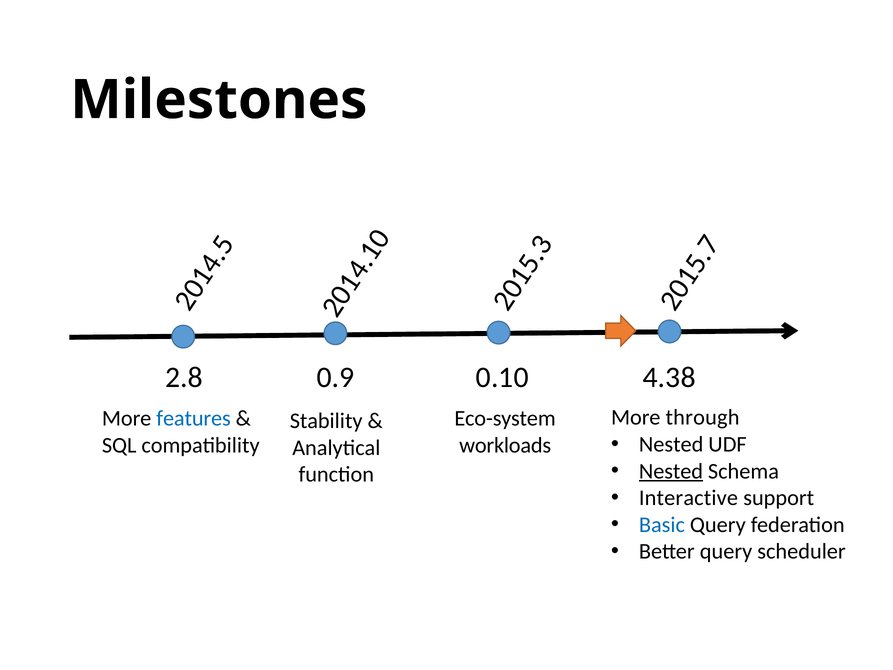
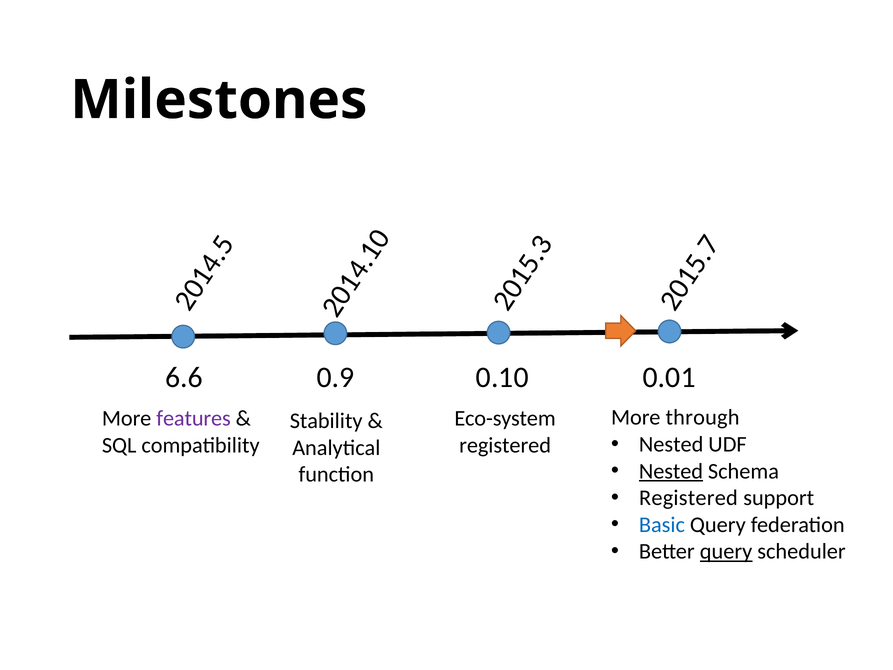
2.8: 2.8 -> 6.6 (184, 377)
4.38: 4.38 -> 0.01 (669, 377)
features colour: blue -> purple (194, 418)
workloads: workloads -> registered (505, 445)
Interactive: Interactive -> Registered (688, 498)
query underline: none -> present (726, 551)
